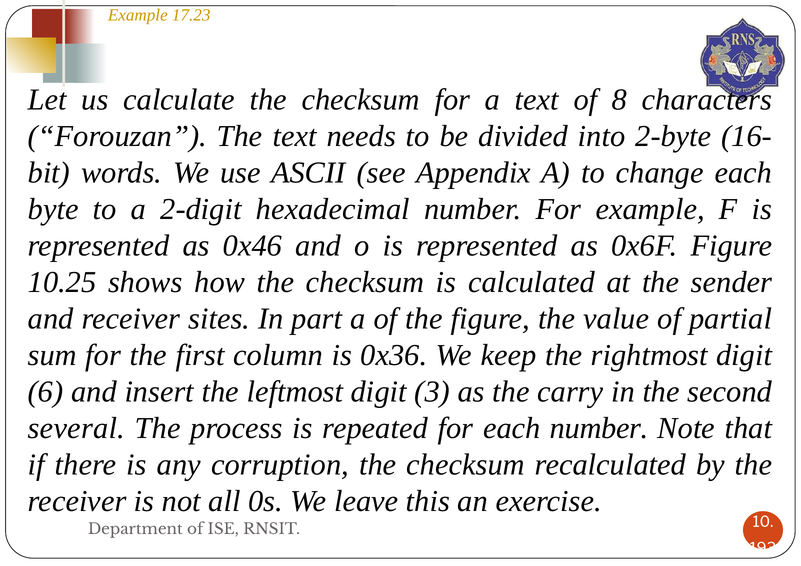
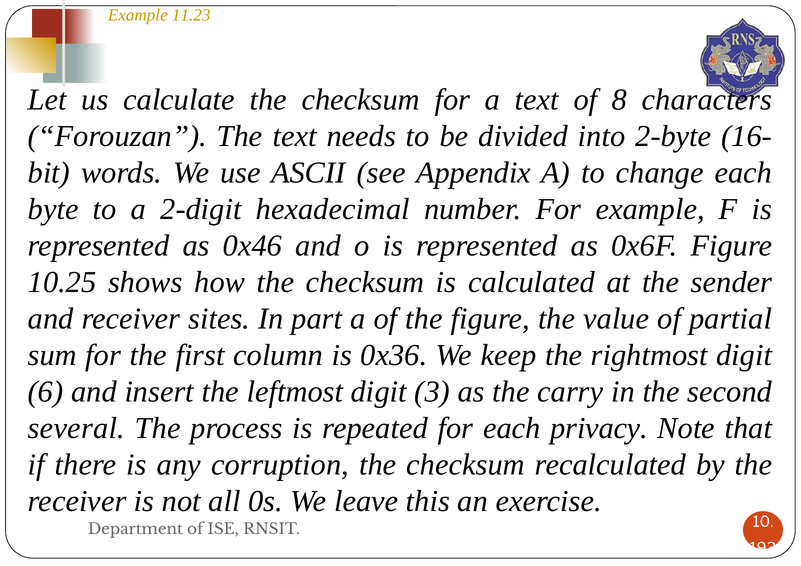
17.23: 17.23 -> 11.23 (191, 15)
each number: number -> privacy (599, 429)
